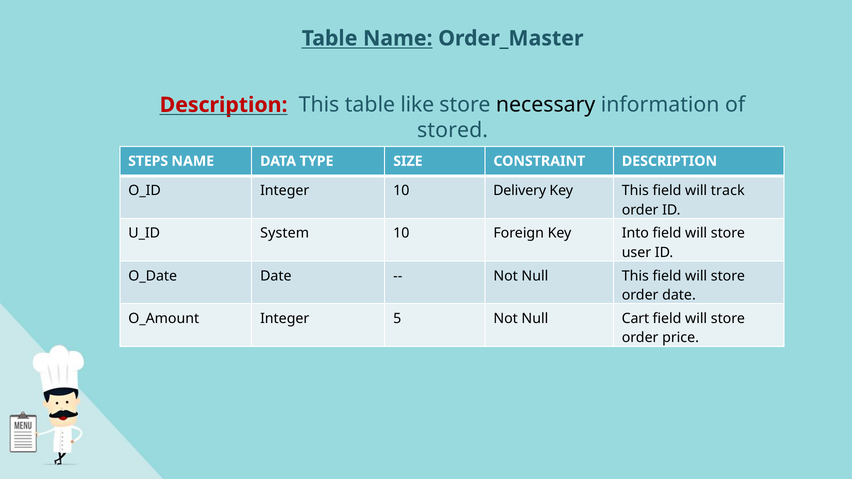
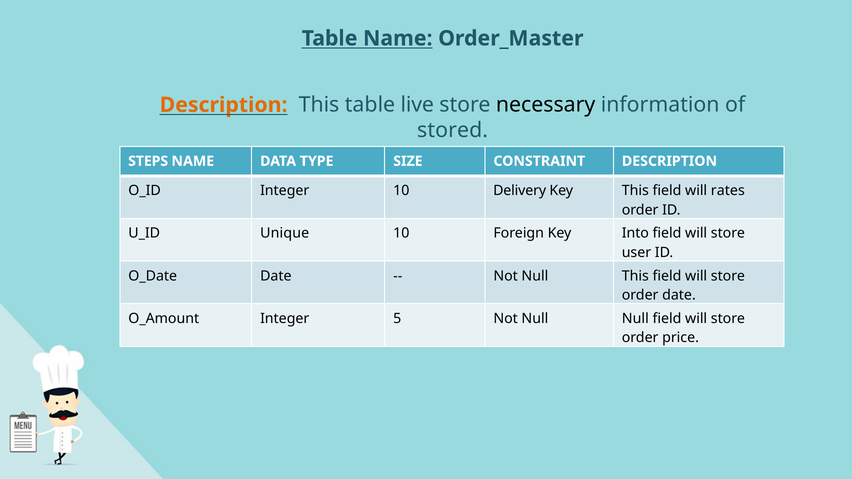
Description colour: red -> orange (224, 105)
like: like -> live (417, 105)
track: track -> rates (728, 191)
System: System -> Unique (285, 233)
Null Cart: Cart -> Null (635, 319)
